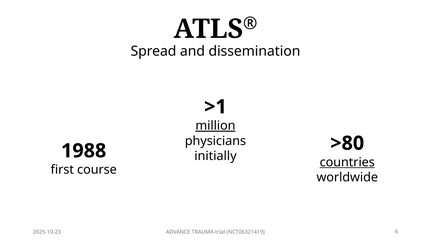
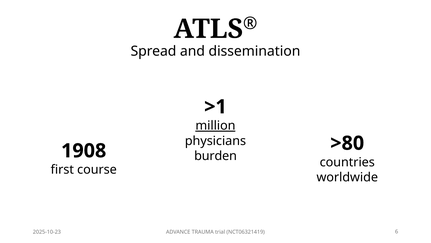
1988: 1988 -> 1908 (84, 150)
initially: initially -> burden (216, 156)
countries underline: present -> none (347, 162)
